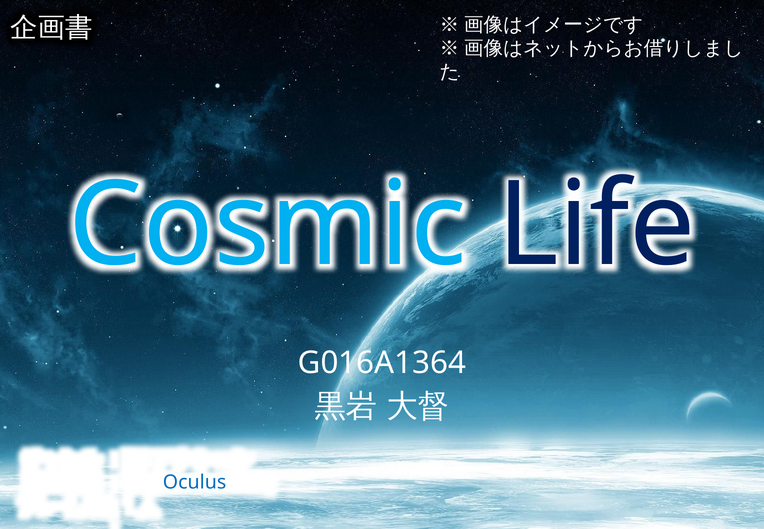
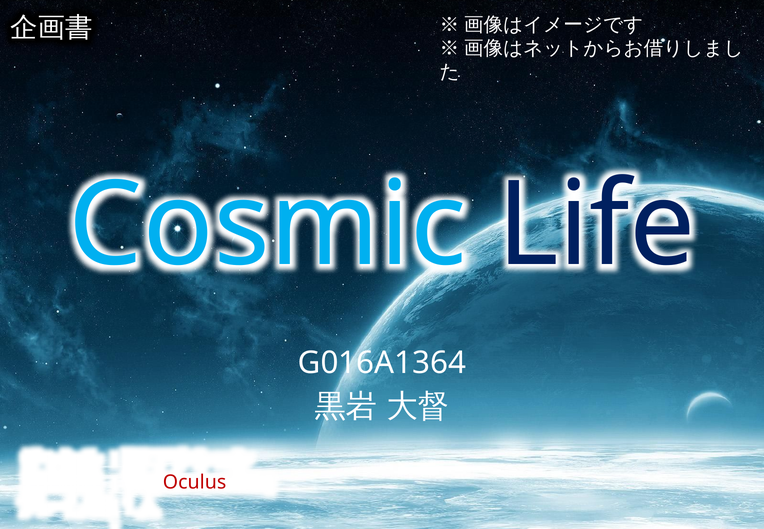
Oculus colour: blue -> red (195, 482)
